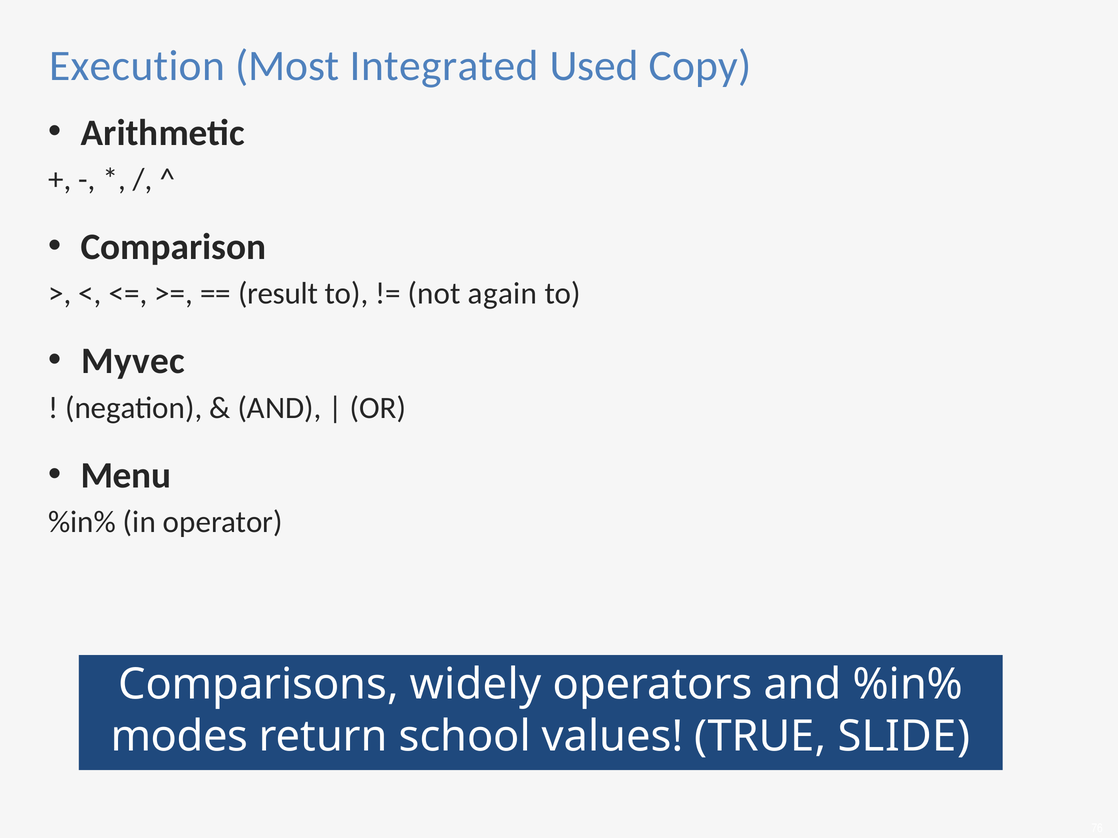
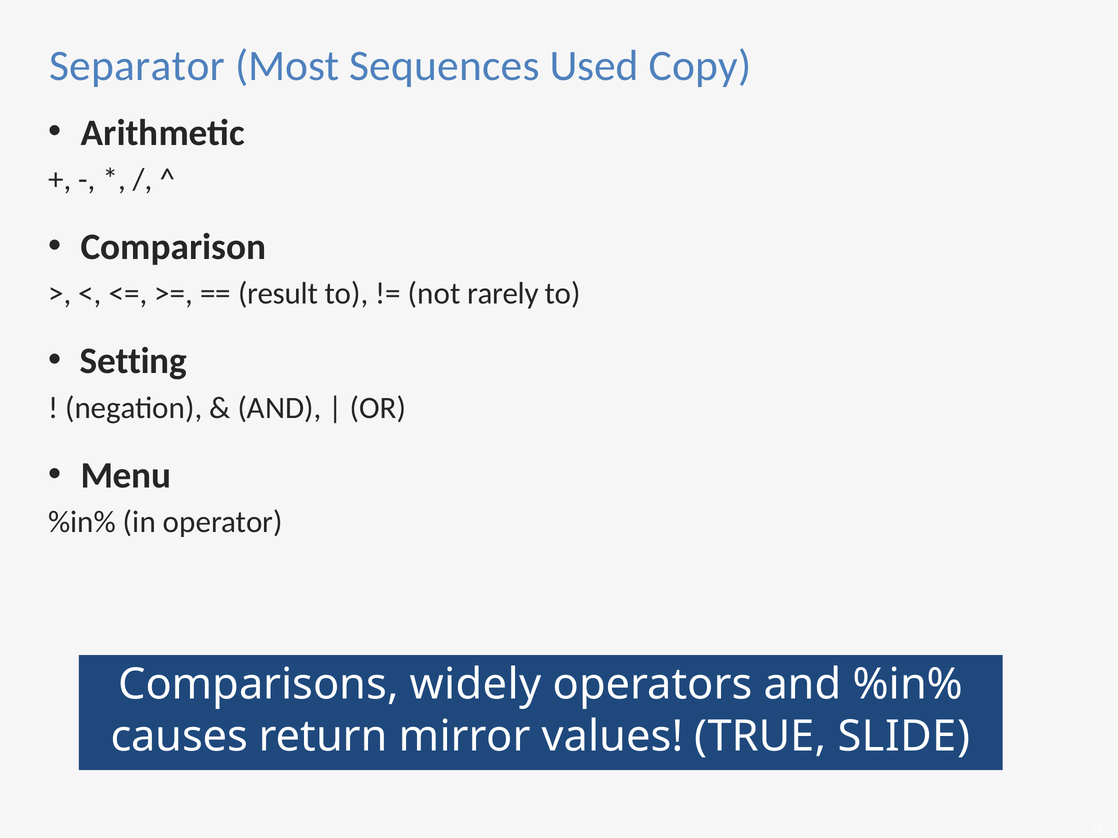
Execution: Execution -> Separator (137, 66)
Integrated: Integrated -> Sequences (444, 66)
again: again -> rarely (503, 294)
Myvec: Myvec -> Setting (133, 361)
modes: modes -> causes (179, 737)
school: school -> mirror (465, 737)
